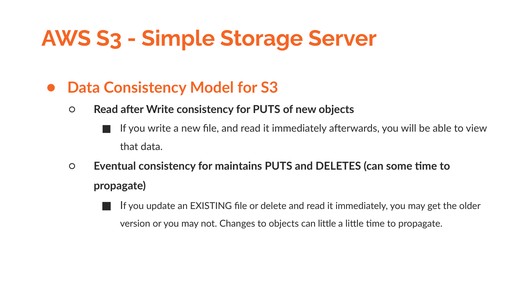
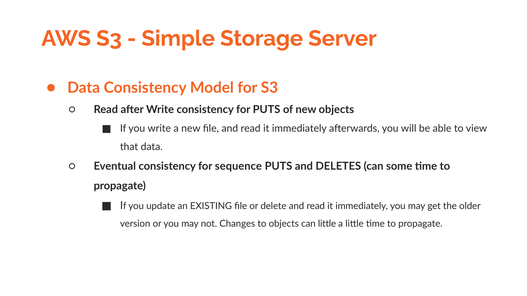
maintains: maintains -> sequence (238, 167)
